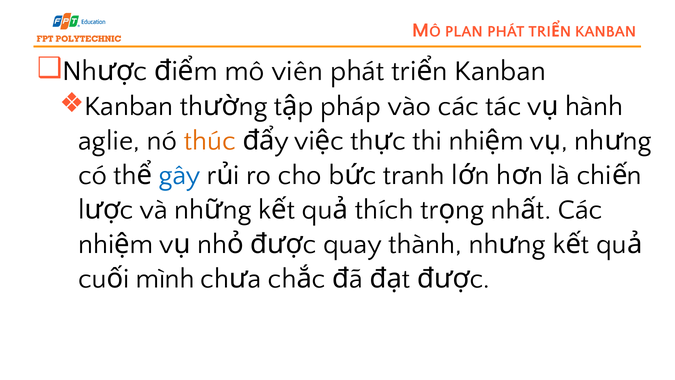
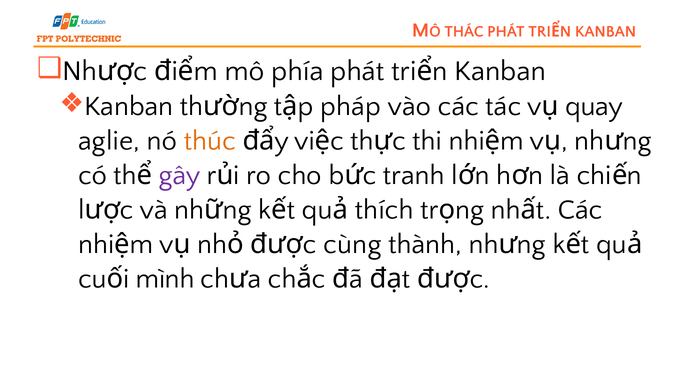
PLAN: PLAN -> THÁC (464, 31)
viên: viên -> phía (297, 71)
hành: hành -> quay (594, 106)
gây colour: blue -> purple (180, 175)
quay: quay -> cùng (352, 244)
